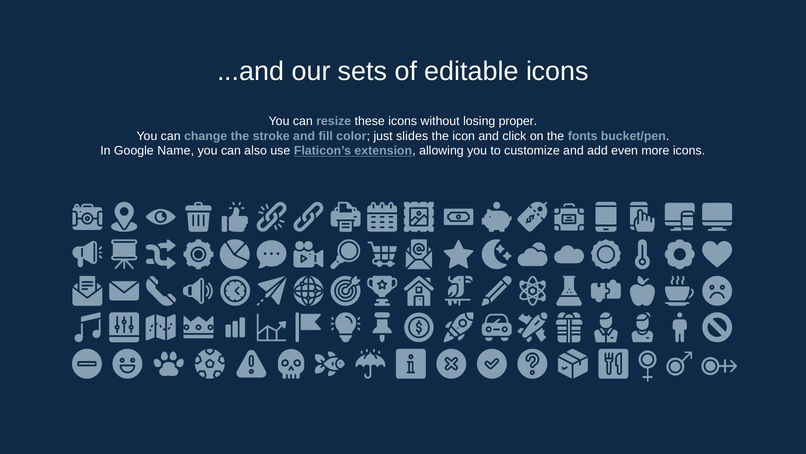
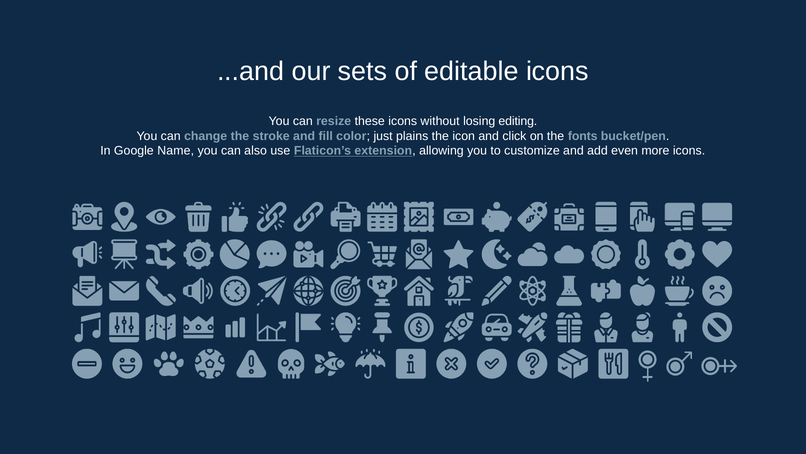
proper: proper -> editing (518, 121)
slides: slides -> plains (412, 136)
